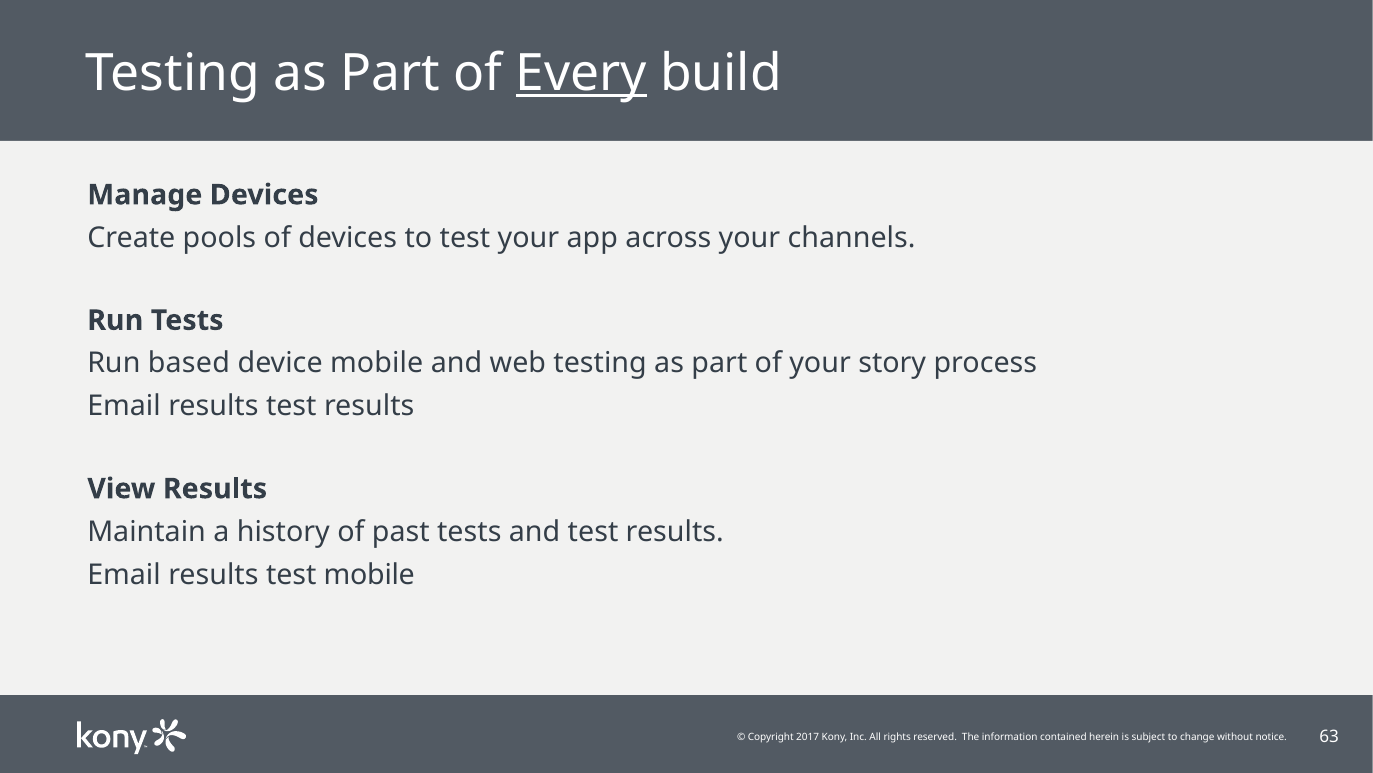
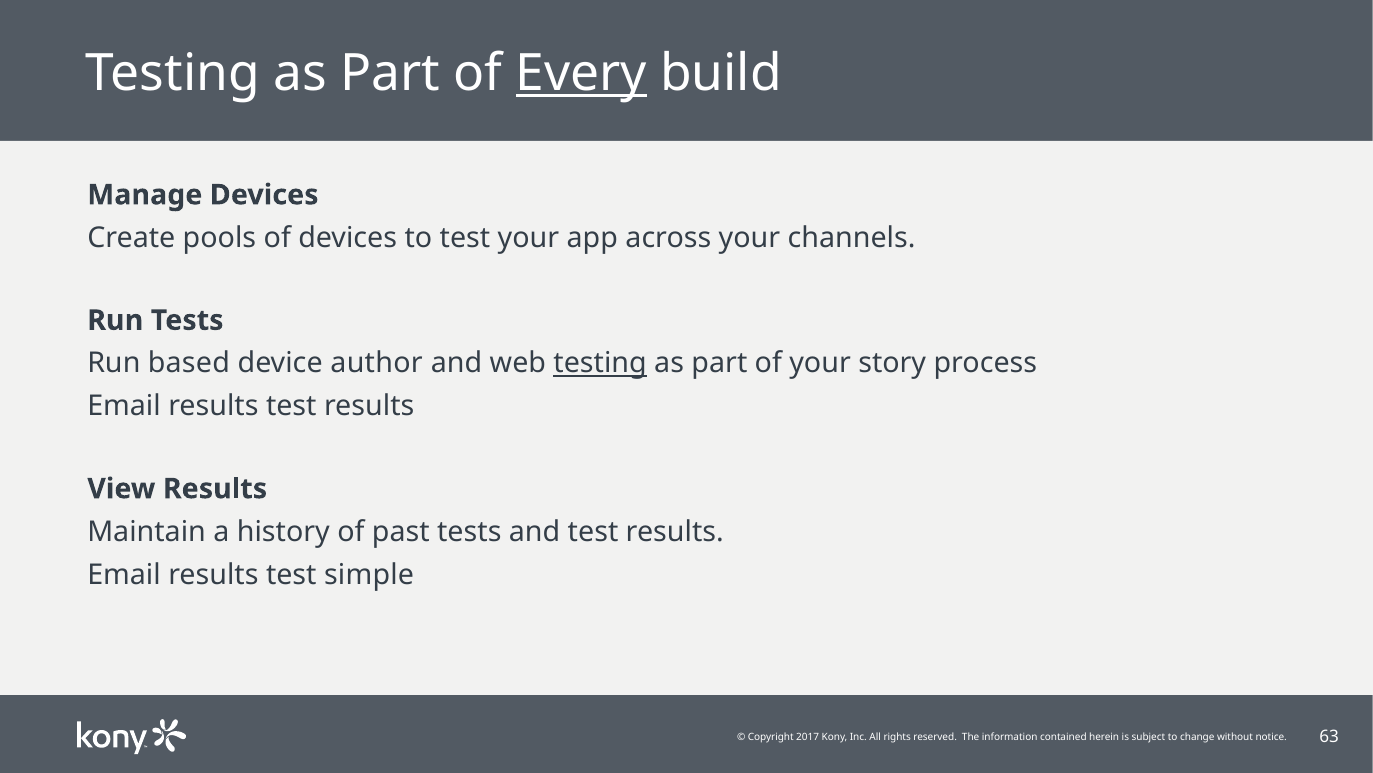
device mobile: mobile -> author (377, 363)
testing underline: none -> present (600, 363)
test mobile: mobile -> simple (369, 574)
